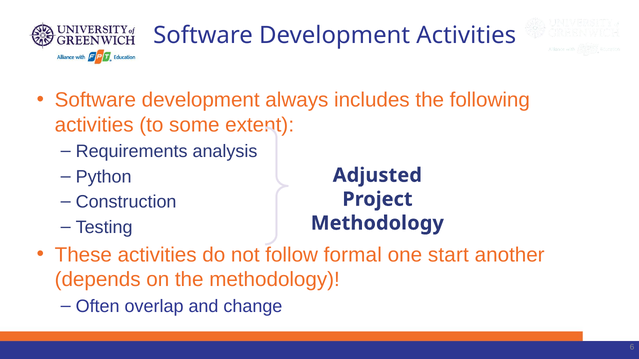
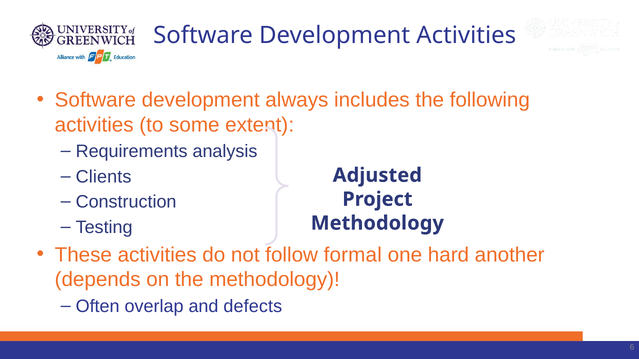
Python: Python -> Clients (104, 177)
start: start -> hard (448, 255)
change: change -> defects (253, 307)
